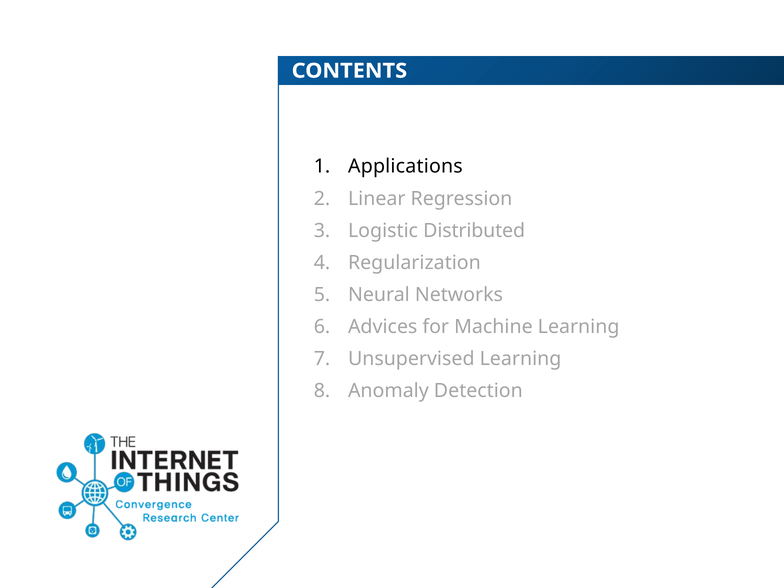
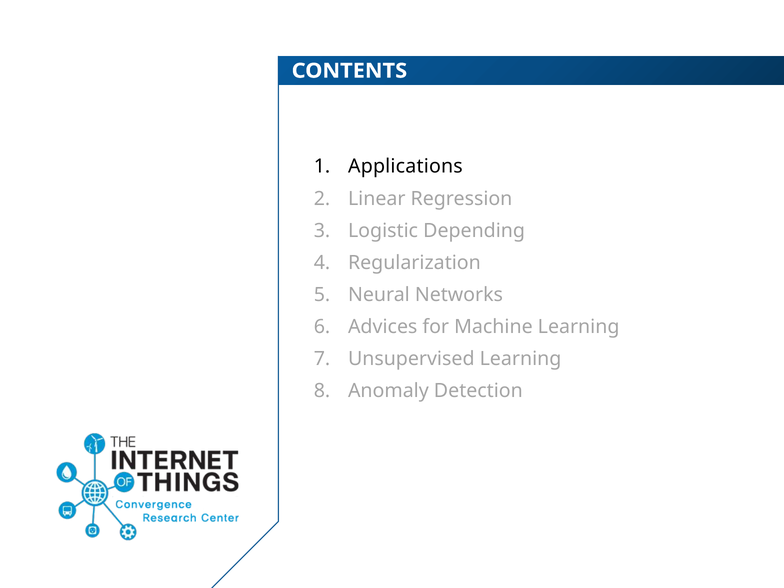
Distributed: Distributed -> Depending (474, 231)
